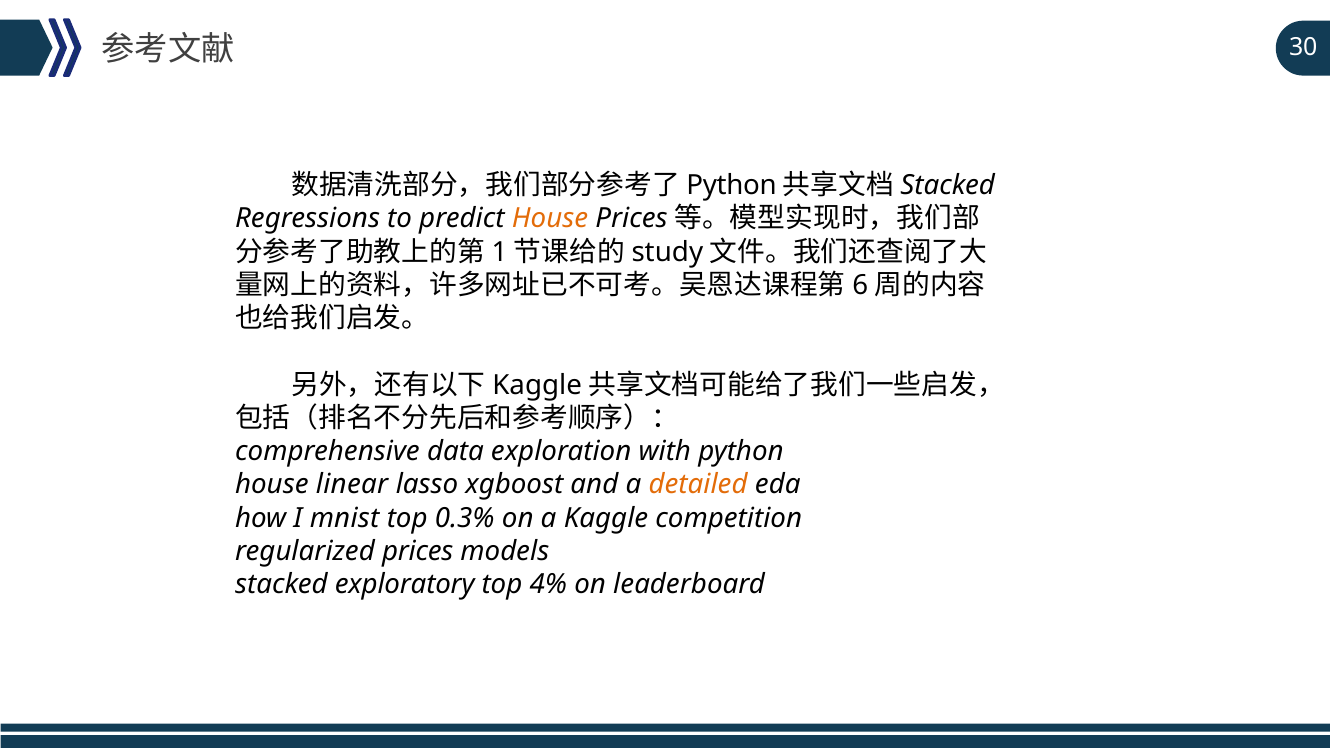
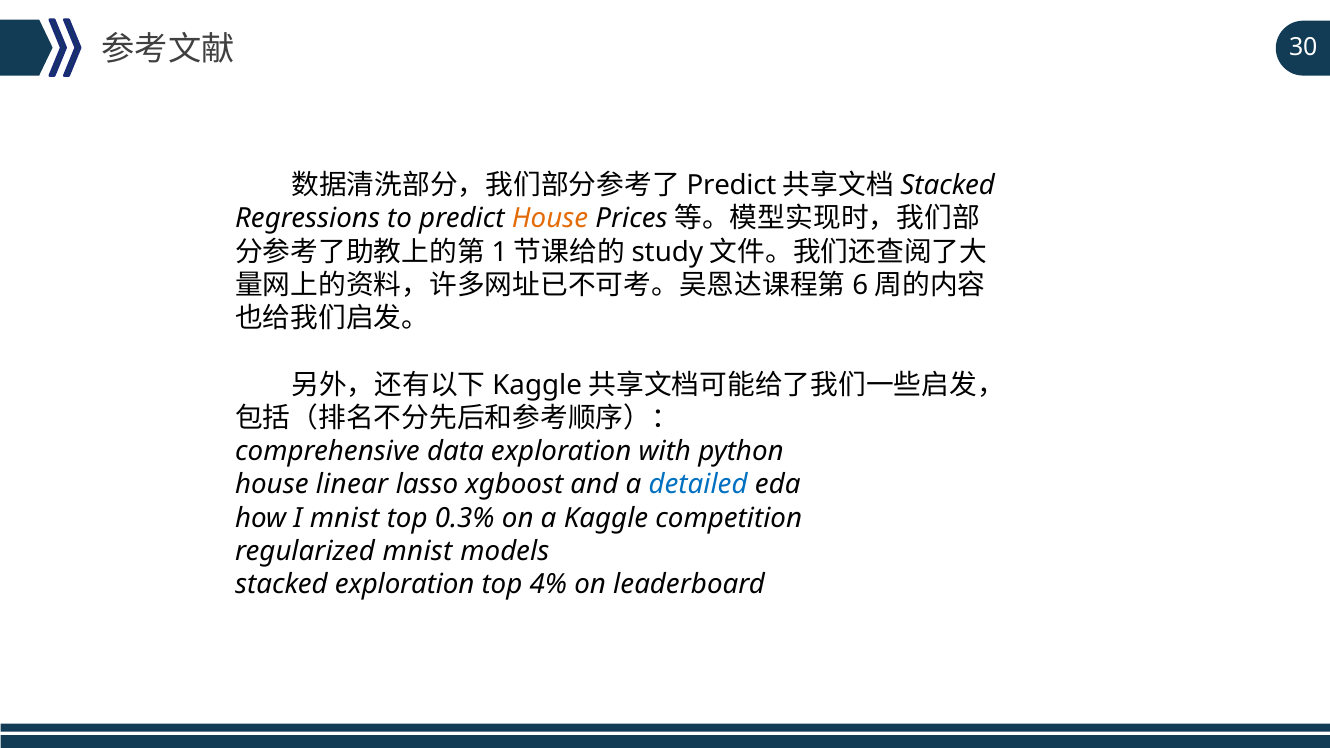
Python: Python -> Predict (732, 185)
detailed colour: orange -> blue (698, 485)
regularized prices: prices -> mnist (418, 551)
stacked exploratory: exploratory -> exploration (405, 584)
